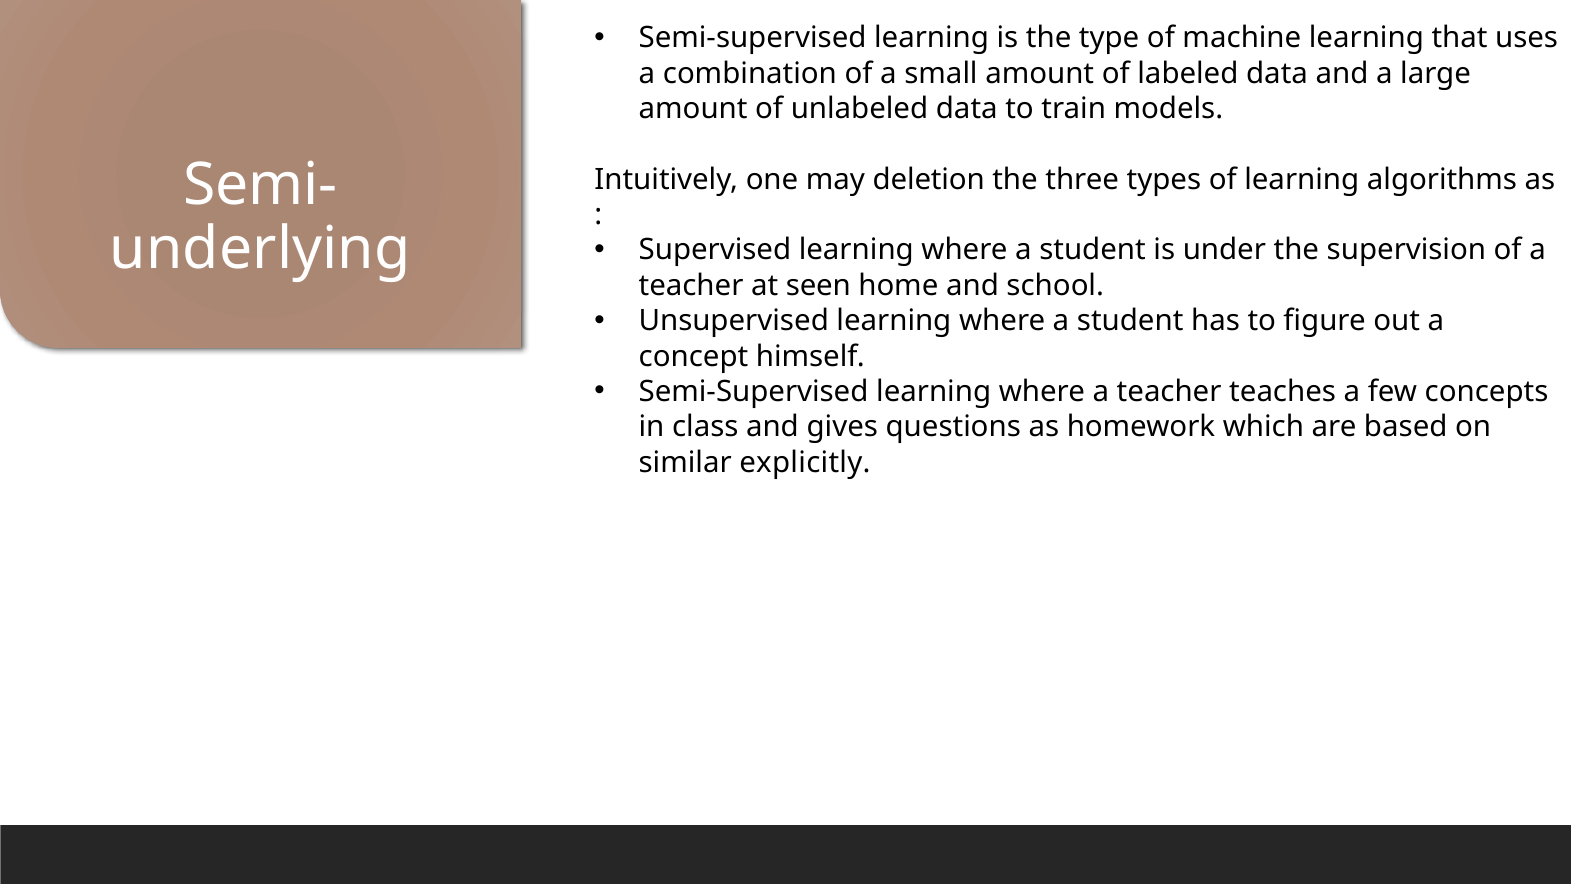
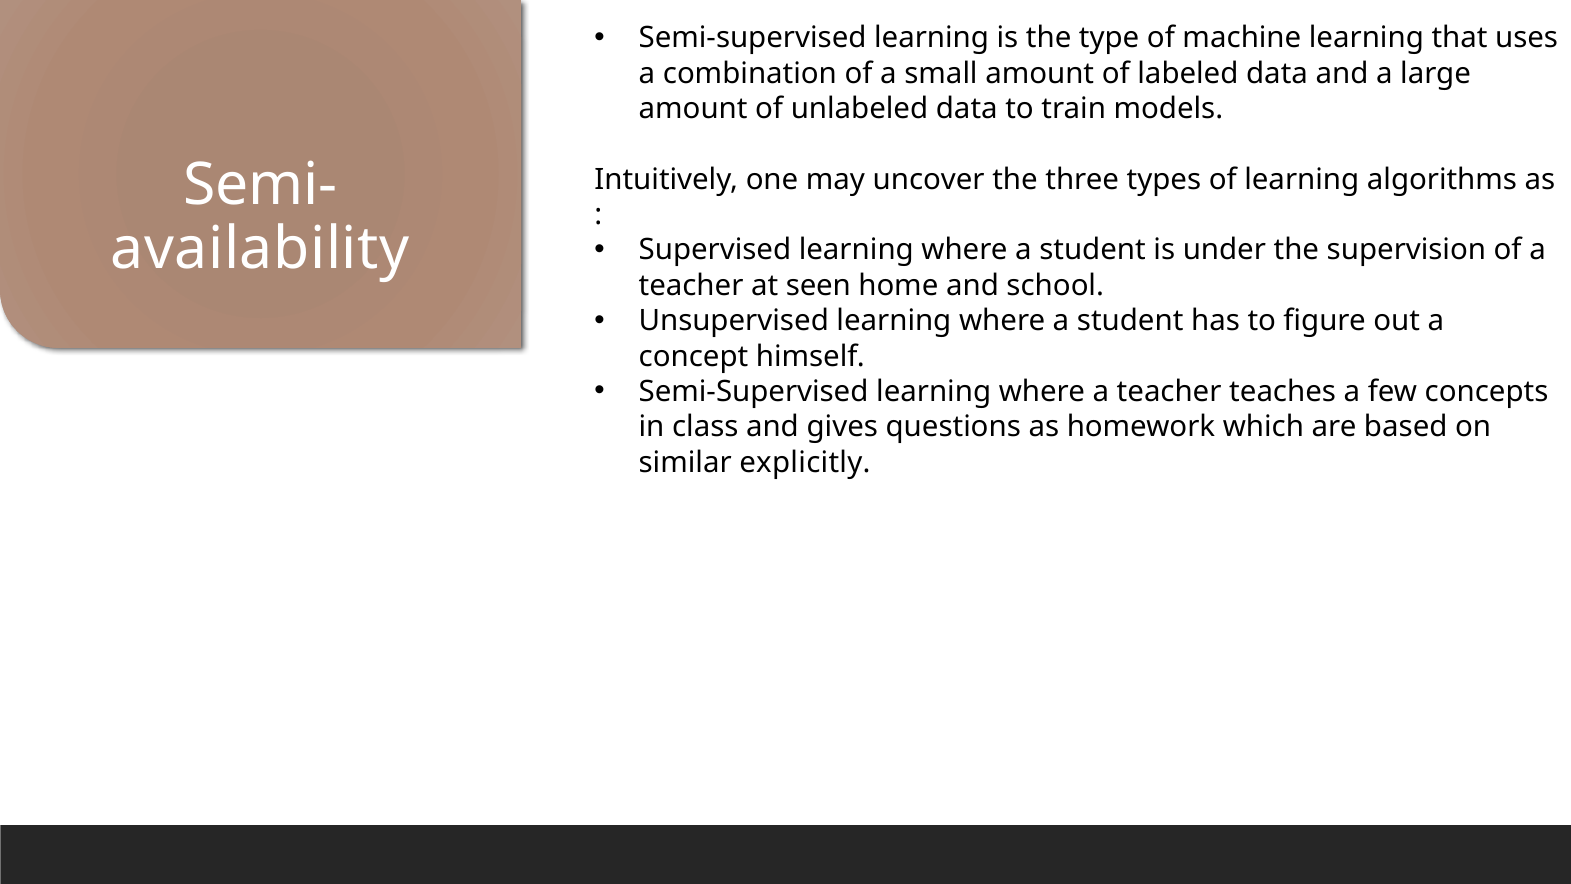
deletion: deletion -> uncover (929, 179)
underlying: underlying -> availability (260, 249)
